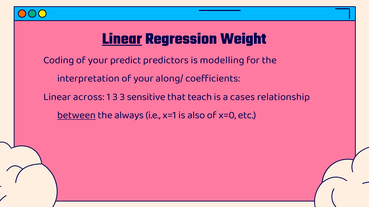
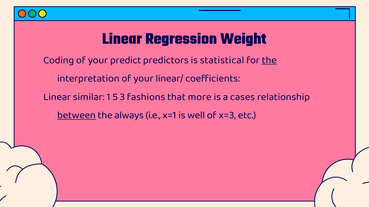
Linear underline: present -> none (122, 38)
modelling: modelling -> statistical (222, 60)
the underline: none -> present (269, 60)
along/: along/ -> linear/ (169, 79)
across: across -> similar (89, 97)
1 3: 3 -> 5 (115, 97)
sensitive: sensitive -> fashions (146, 97)
teach: teach -> more (200, 97)
also: also -> well (196, 115)
x=0: x=0 -> x=3 (227, 115)
